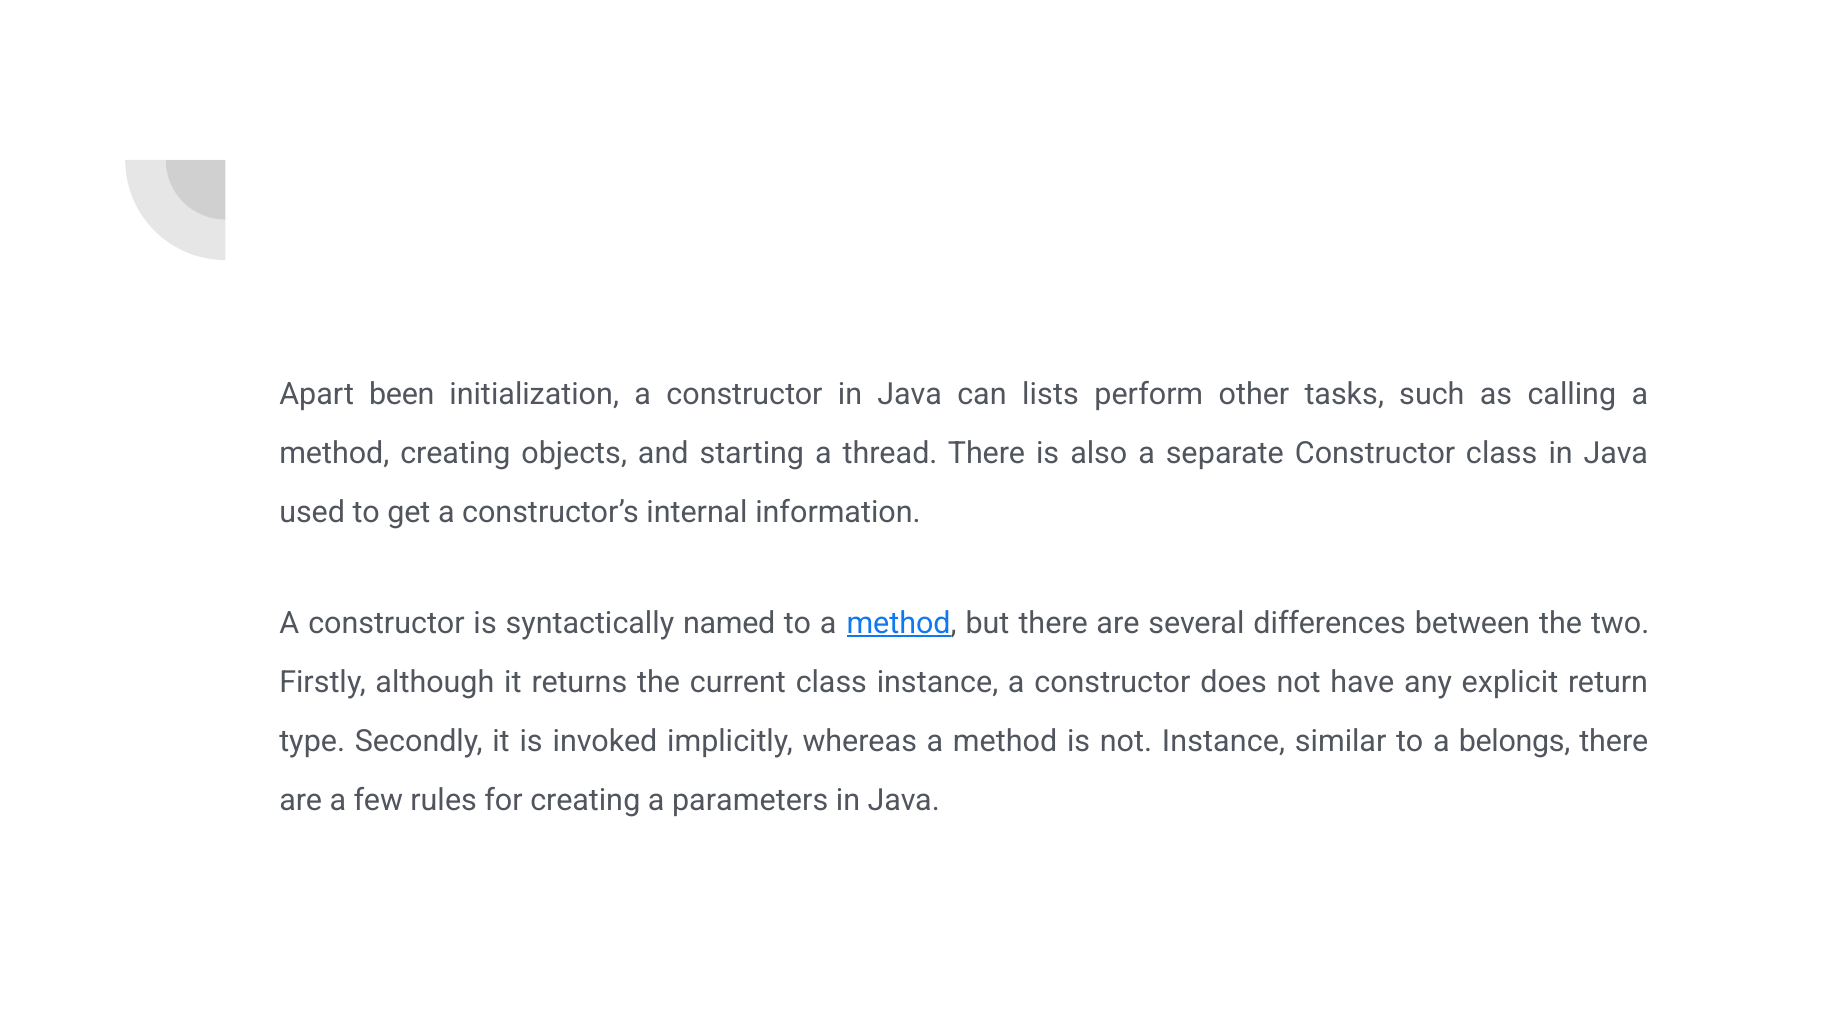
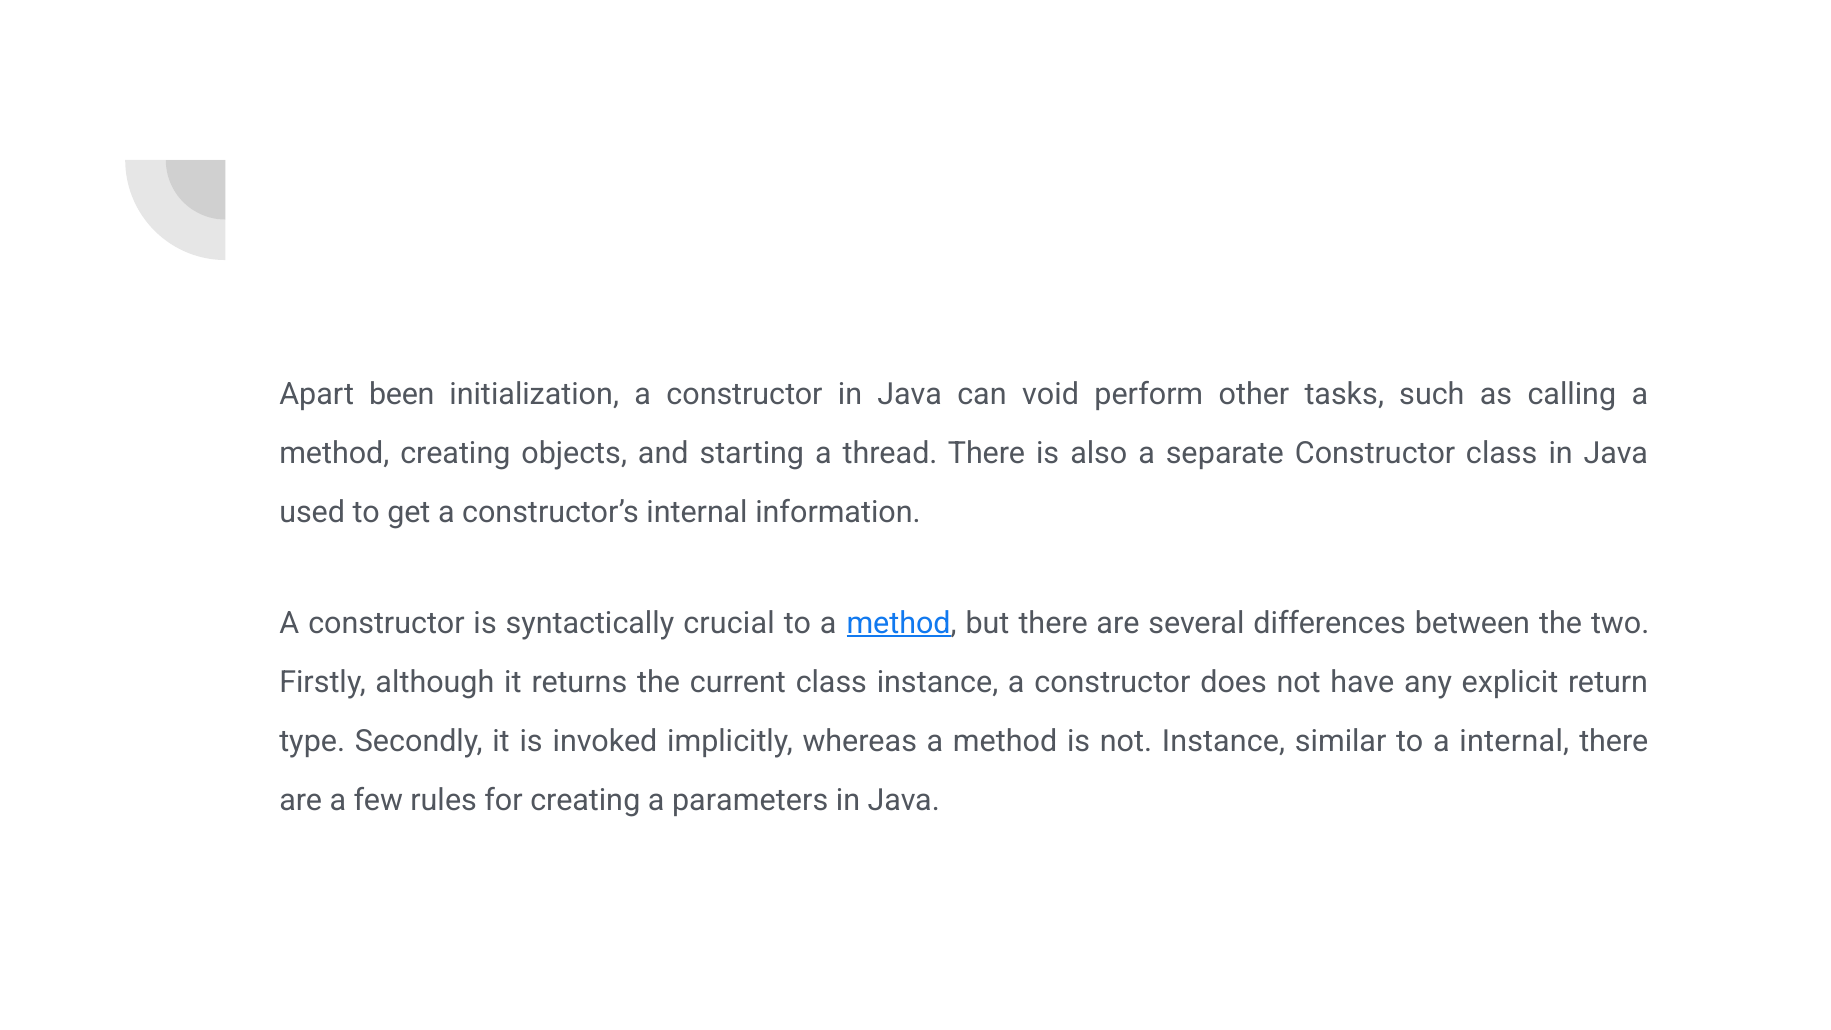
lists: lists -> void (1051, 394)
named: named -> crucial (729, 623)
a belongs: belongs -> internal (1514, 742)
